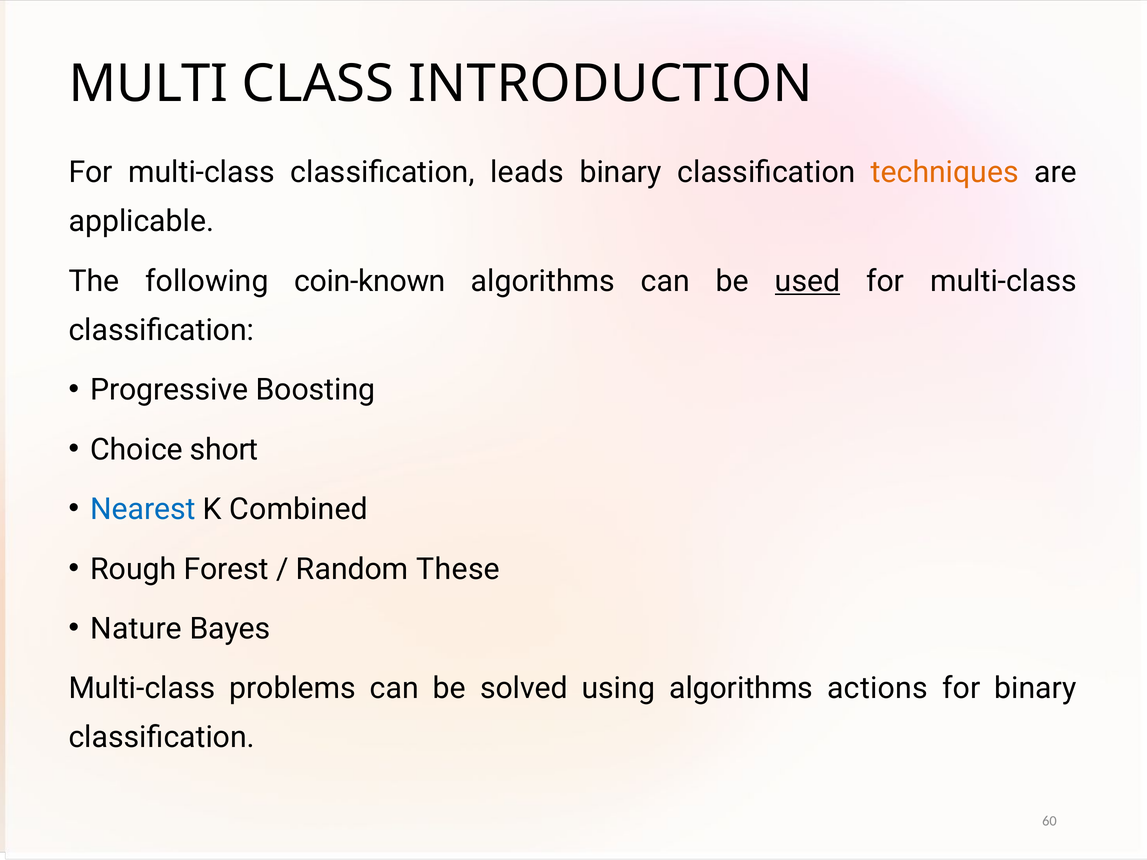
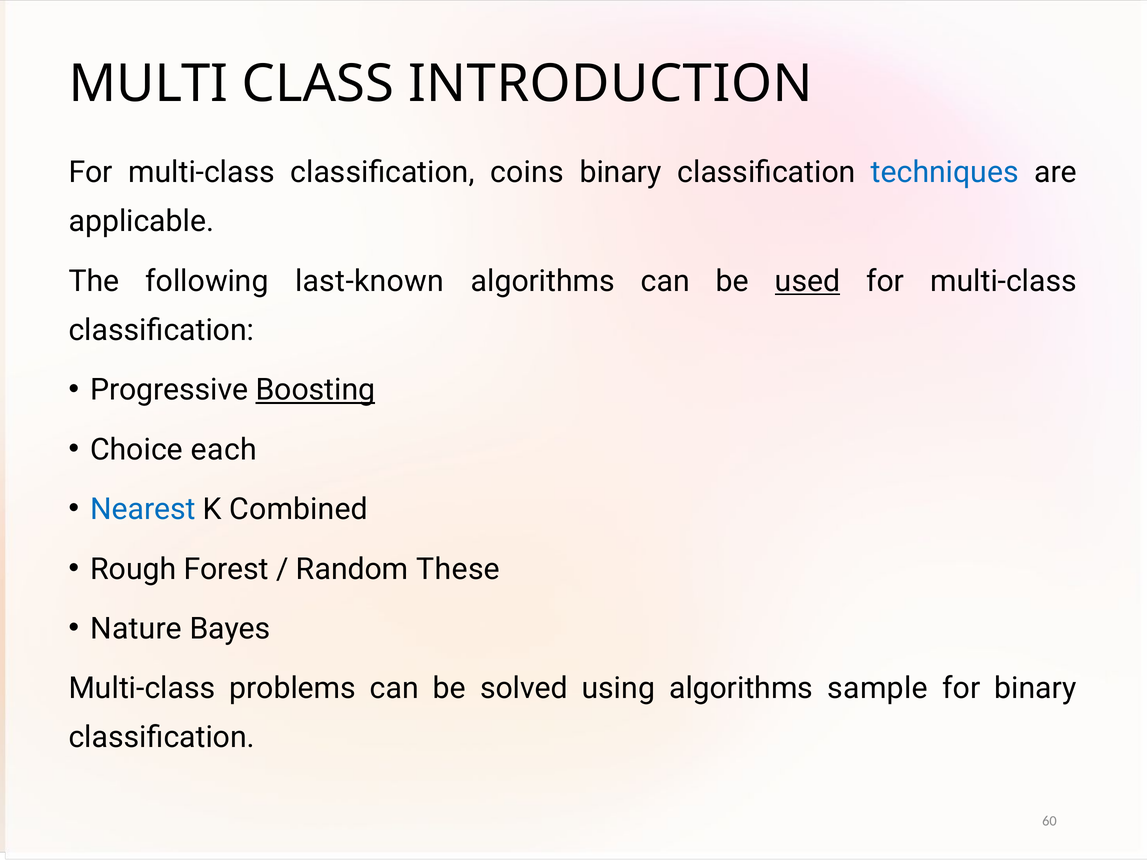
leads: leads -> coins (527, 172)
techniques colour: orange -> blue (945, 172)
coin-known: coin-known -> last-known (370, 281)
Boosting underline: none -> present (315, 390)
short: short -> each (224, 450)
actions: actions -> sample (878, 689)
